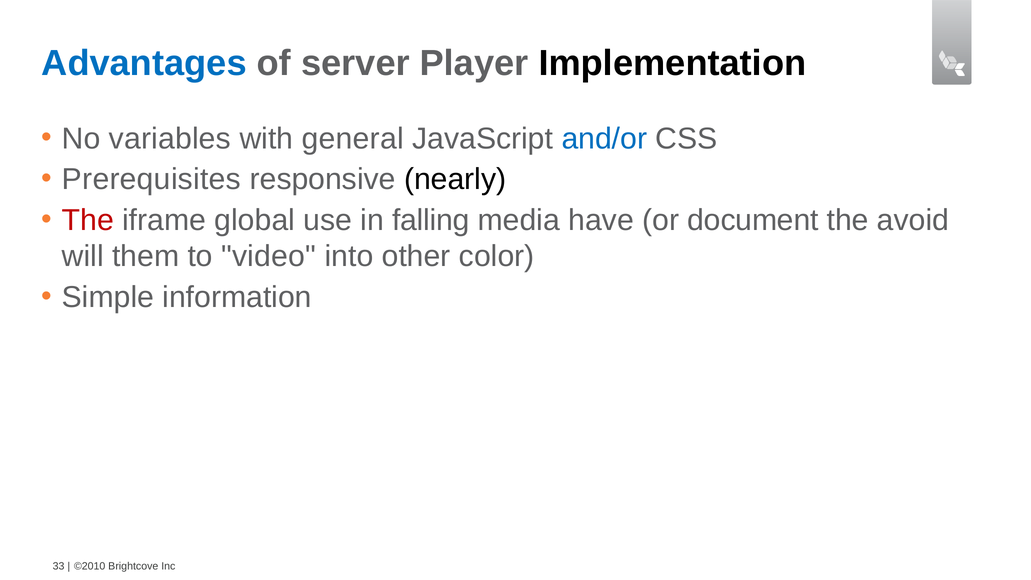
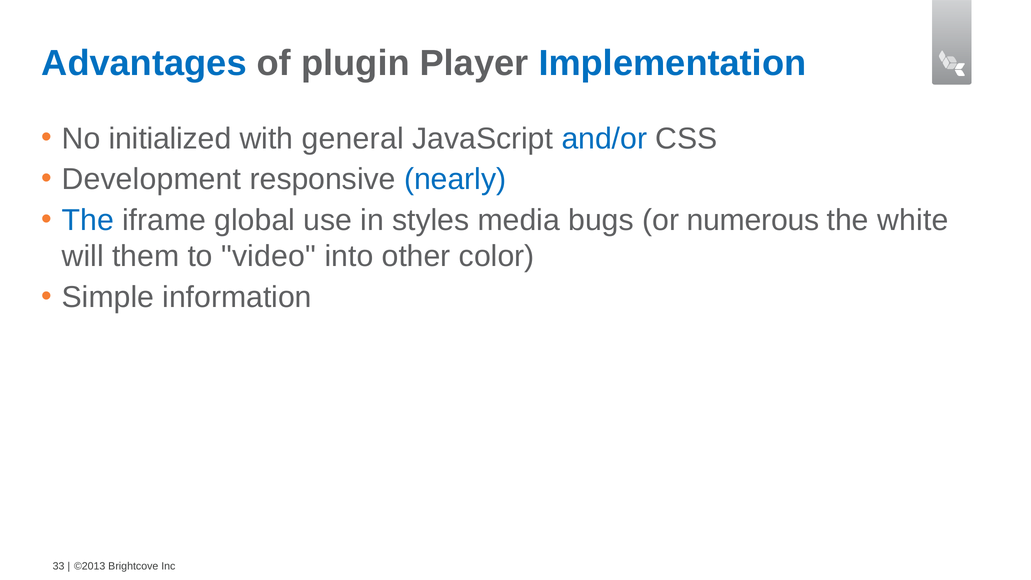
server: server -> plugin (355, 63)
Implementation colour: black -> blue (672, 63)
variables: variables -> initialized (170, 139)
Prerequisites: Prerequisites -> Development (152, 179)
nearly colour: black -> blue (455, 179)
The colour: red -> blue (88, 220)
falling: falling -> styles (431, 220)
have: have -> bugs (601, 220)
document: document -> numerous (753, 220)
avoid: avoid -> white (913, 220)
©2010: ©2010 -> ©2013 (90, 566)
